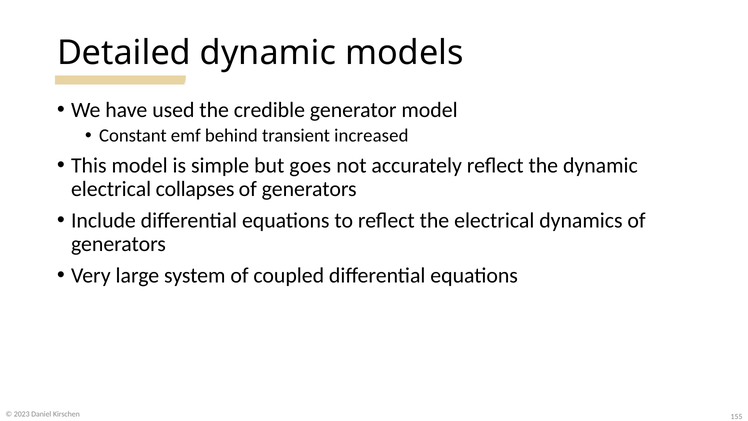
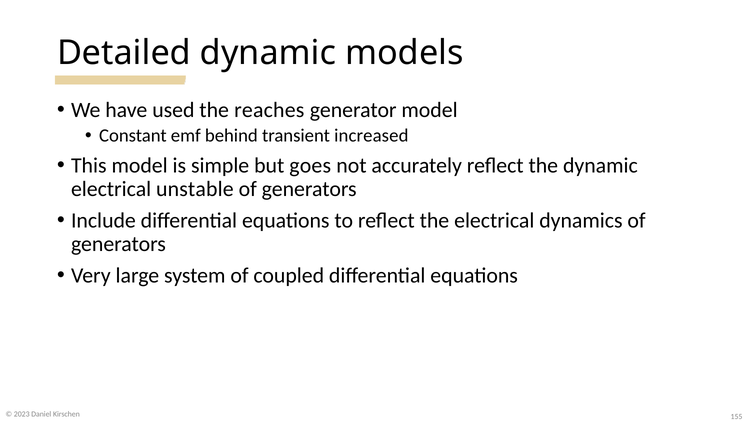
credible: credible -> reaches (269, 110)
collapses: collapses -> unstable (195, 189)
